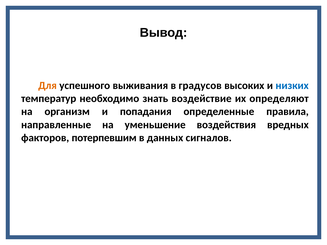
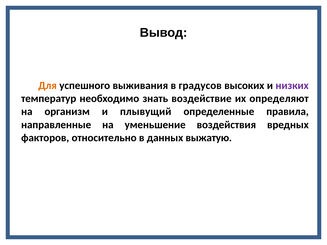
низких colour: blue -> purple (292, 86)
попадания: попадания -> плывущий (146, 112)
потерпевшим: потерпевшим -> относительно (104, 138)
сигналов: сигналов -> выжатую (209, 138)
